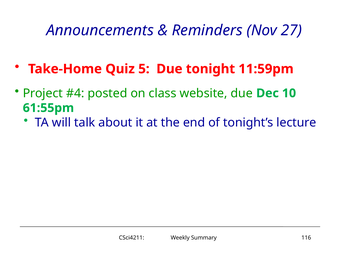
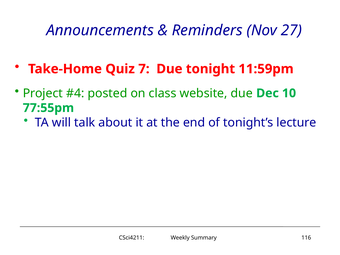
5: 5 -> 7 (144, 69)
61:55pm: 61:55pm -> 77:55pm (48, 108)
